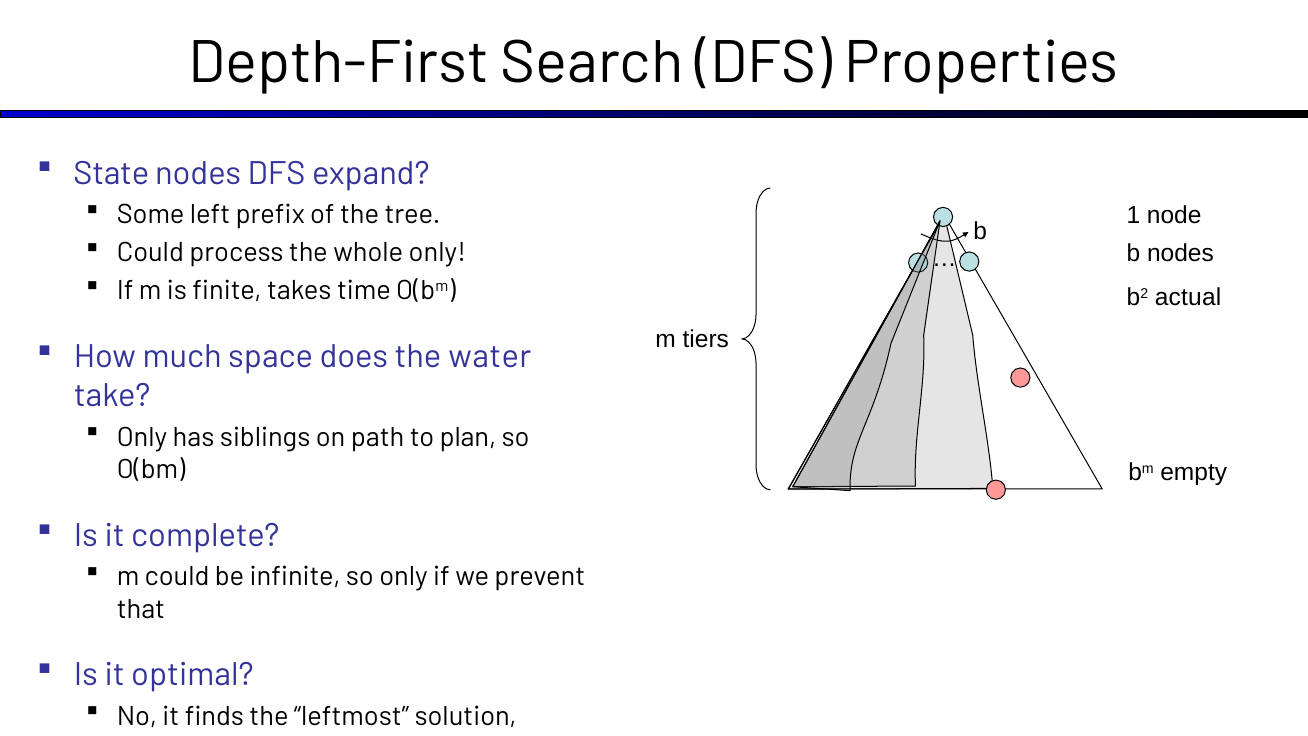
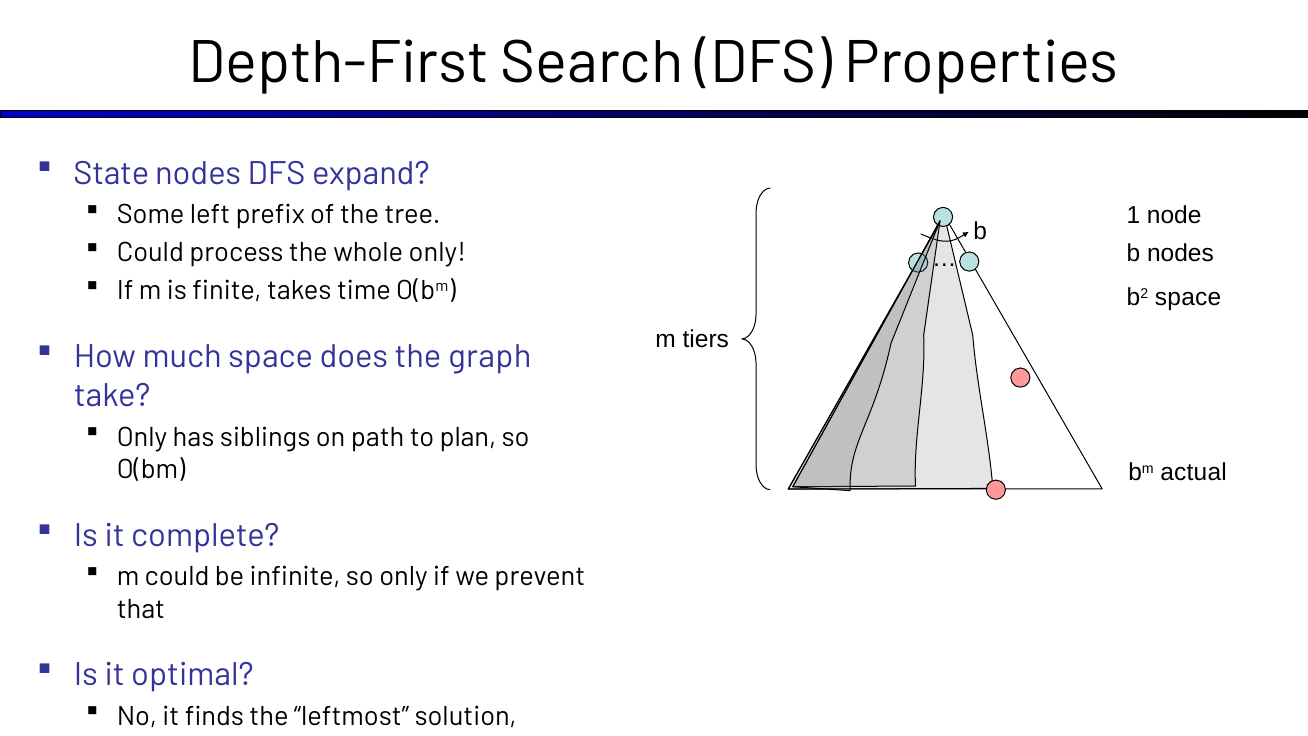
b2 actual: actual -> space (1188, 298)
water: water -> graph (490, 357)
empty: empty -> actual (1194, 472)
